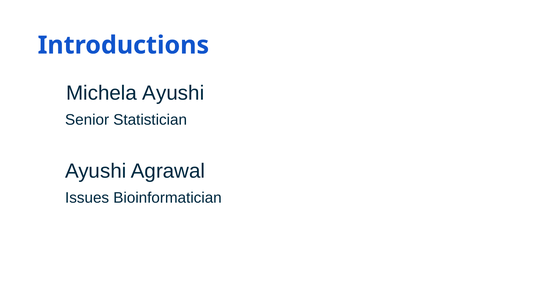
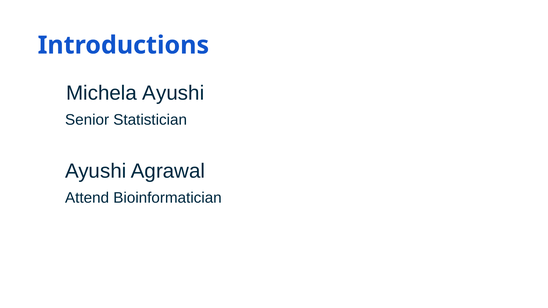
Issues: Issues -> Attend (87, 198)
